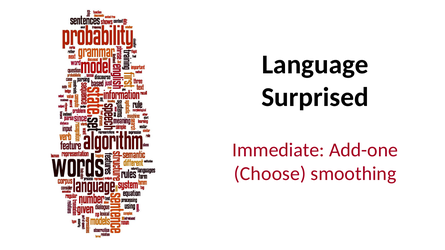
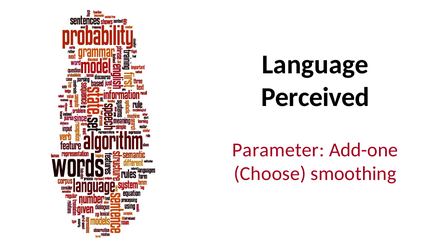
Surprised: Surprised -> Perceived (315, 97)
Immediate: Immediate -> Parameter (278, 150)
